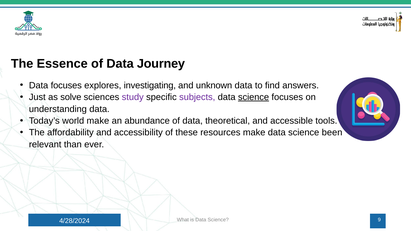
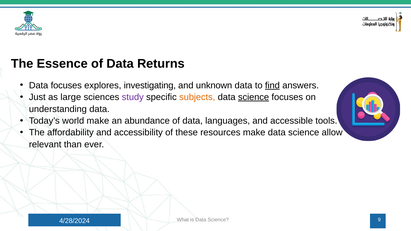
Journey: Journey -> Returns (161, 64)
find underline: none -> present (272, 85)
solve: solve -> large (71, 97)
subjects colour: purple -> orange (197, 97)
theoretical: theoretical -> languages (228, 121)
been: been -> allow (332, 133)
